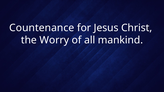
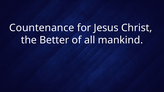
Worry: Worry -> Better (54, 40)
